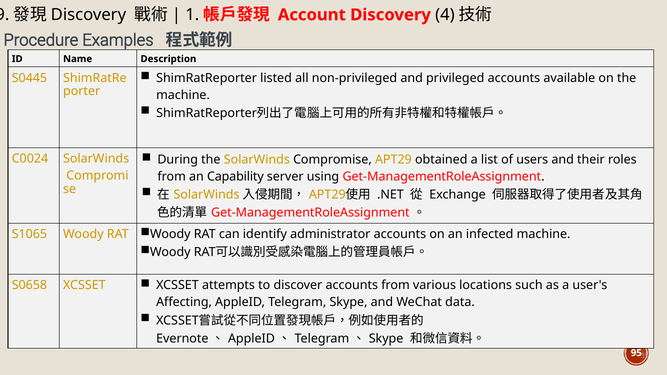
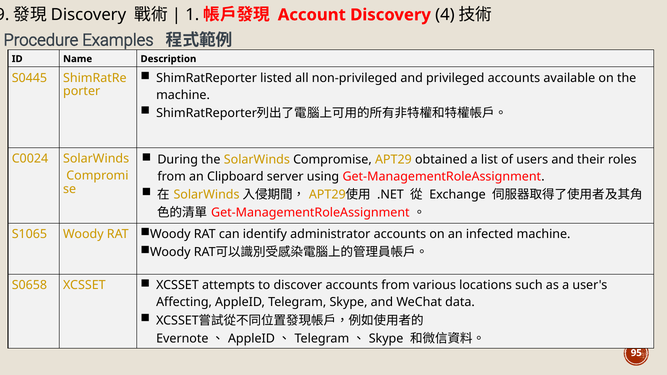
Capability: Capability -> Clipboard (235, 177)
